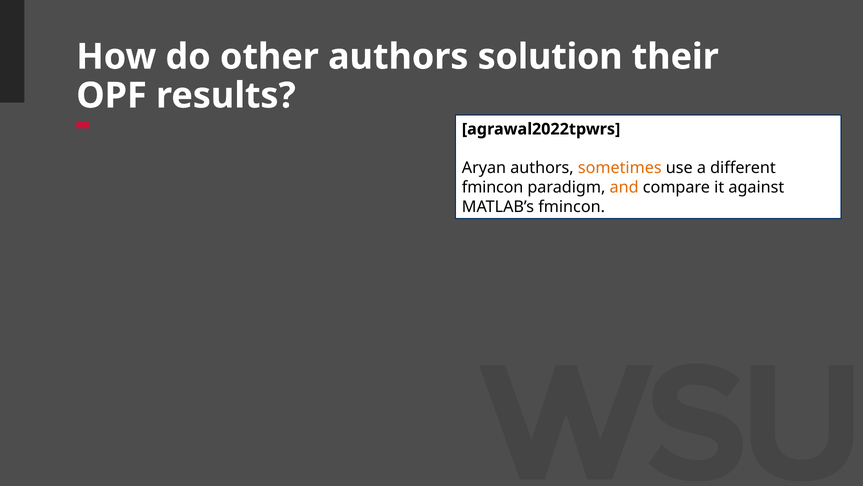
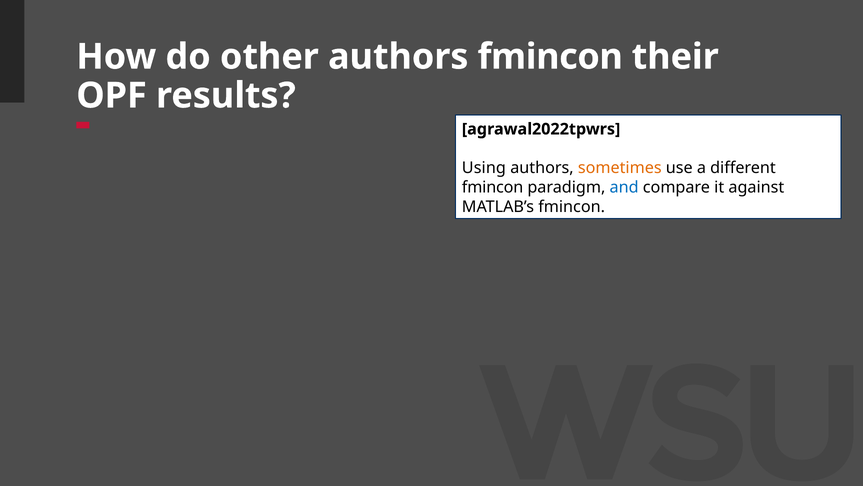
authors solution: solution -> fmincon (550, 57)
Aryan: Aryan -> Using (484, 168)
and colour: orange -> blue (624, 187)
